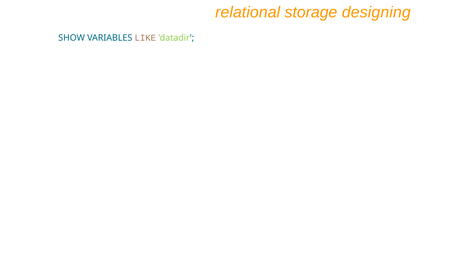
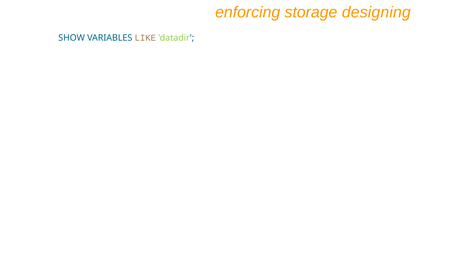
relational: relational -> enforcing (248, 12)
